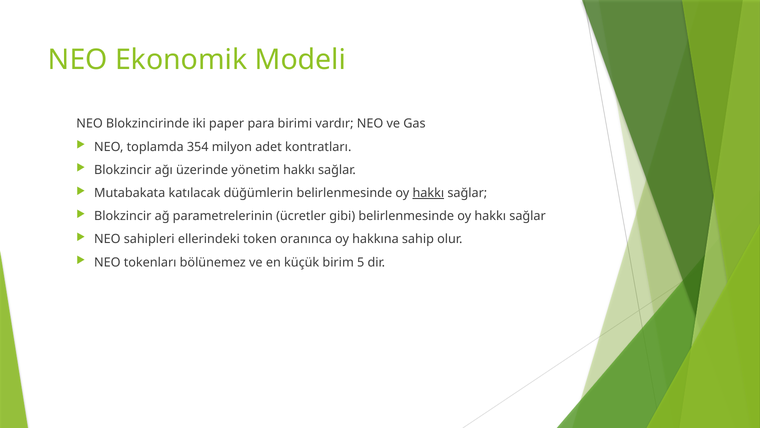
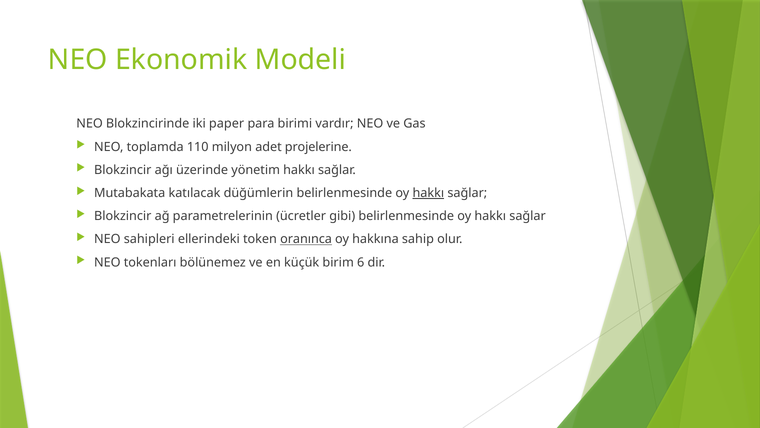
354: 354 -> 110 (198, 147)
kontratları: kontratları -> projelerine (318, 147)
oranınca underline: none -> present (306, 239)
5: 5 -> 6 (361, 262)
